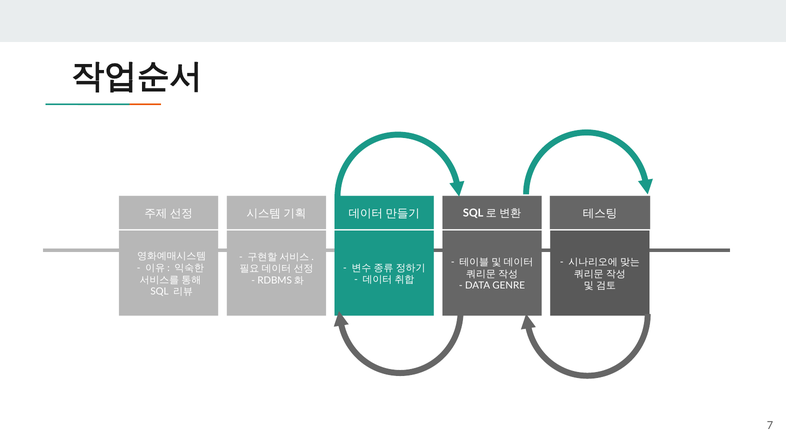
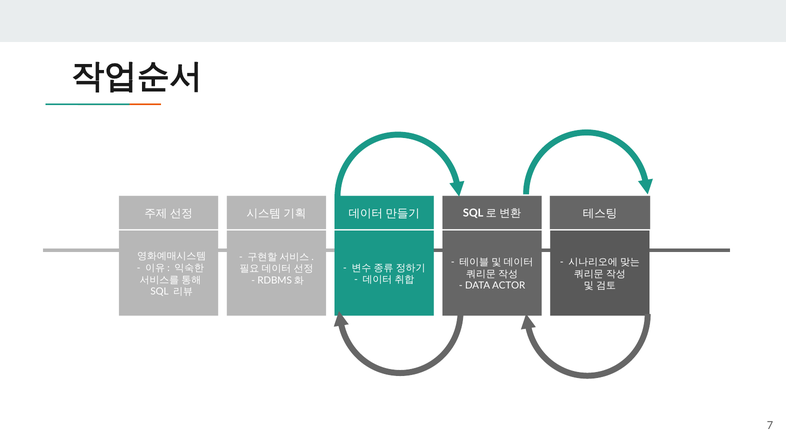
GENRE: GENRE -> ACTOR (509, 286)
